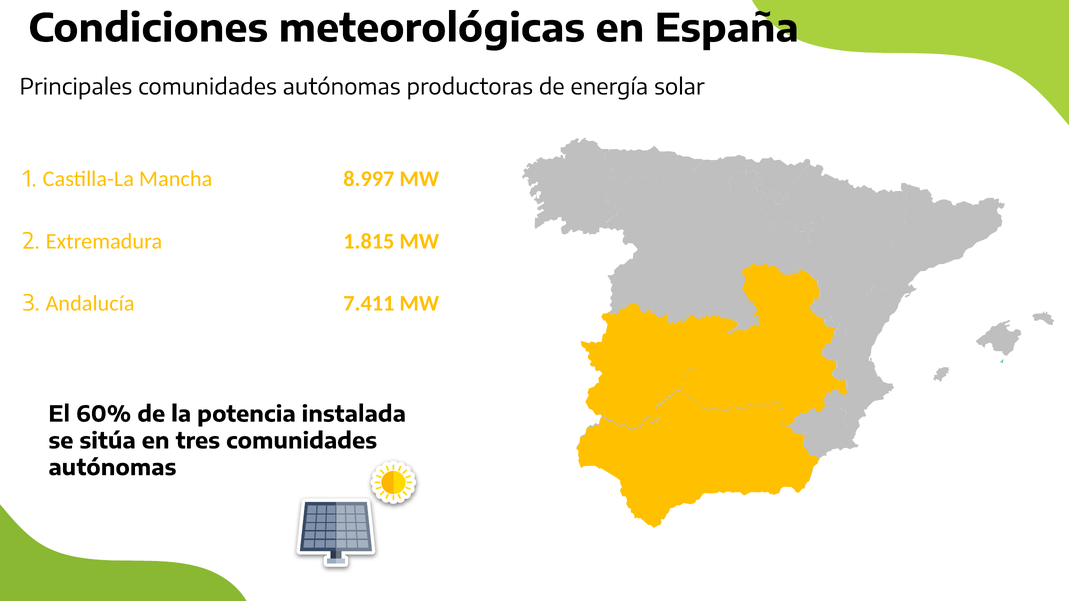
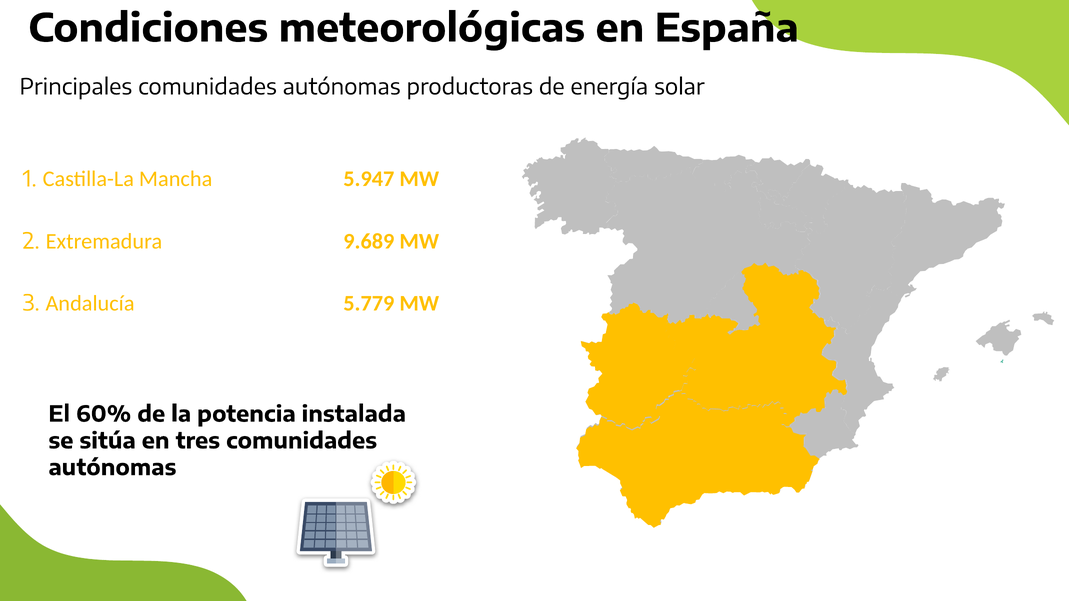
8.997: 8.997 -> 5.947 (369, 179)
1.815: 1.815 -> 9.689 (369, 241)
7.411: 7.411 -> 5.779 (369, 303)
